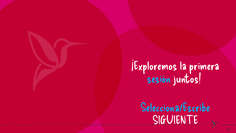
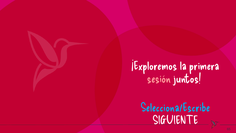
sesión colour: light blue -> pink (159, 79)
